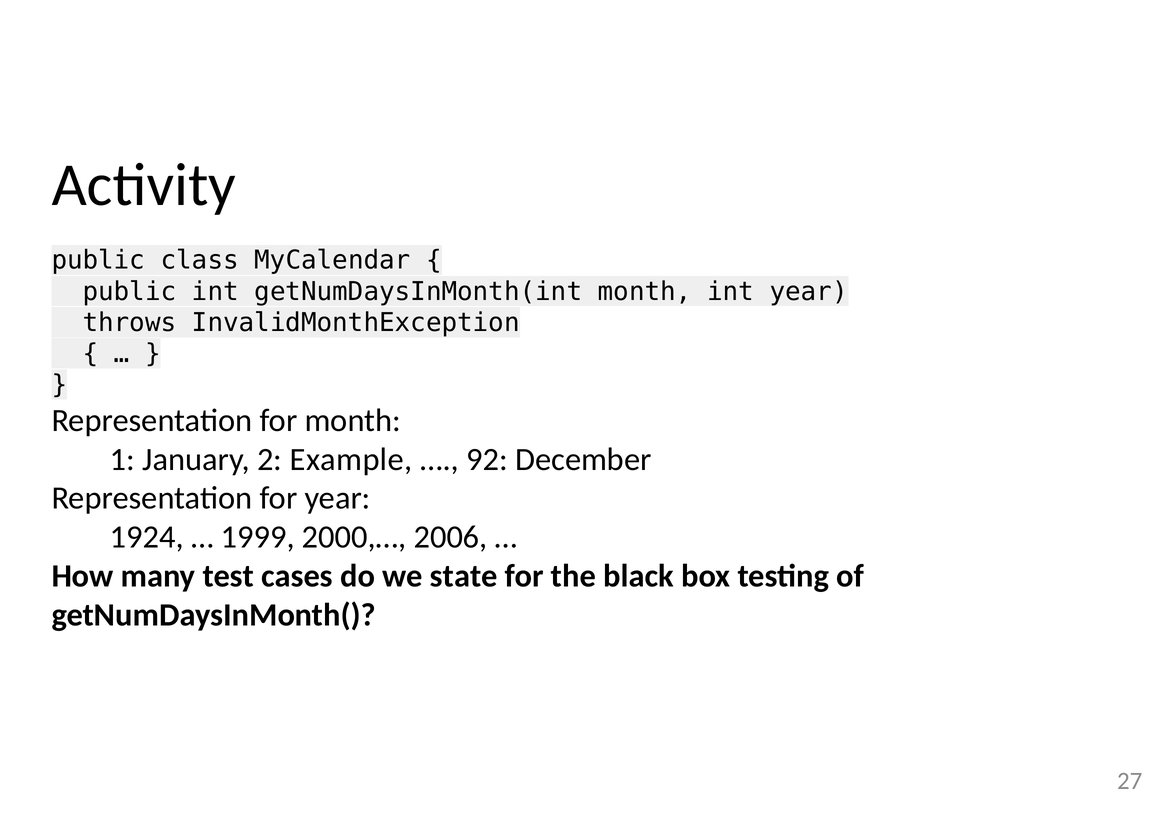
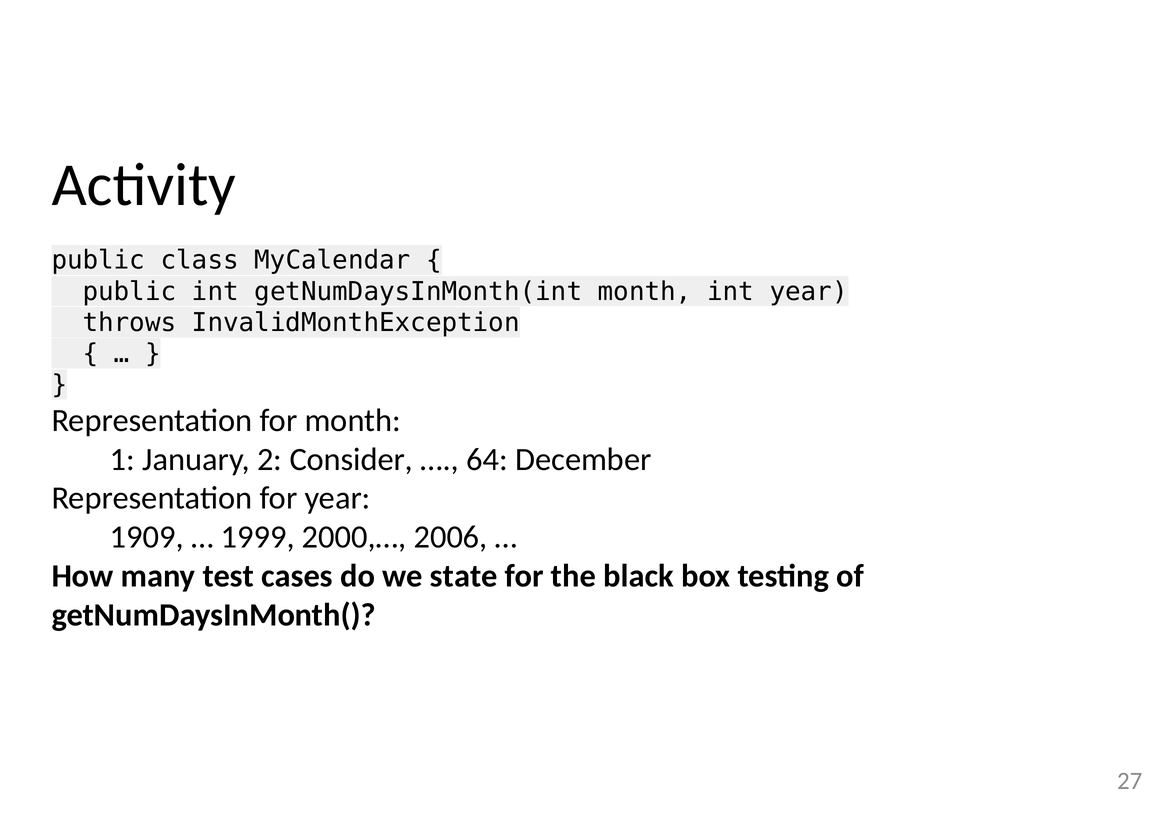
Example: Example -> Consider (351, 460)
92: 92 -> 64 (487, 460)
1924: 1924 -> 1909 (147, 537)
